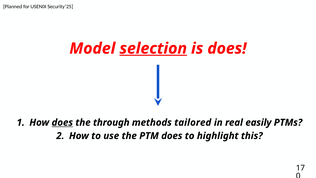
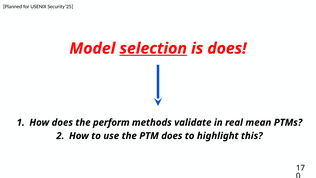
does underline: present -> none (62, 122)
through: through -> perform (111, 122)
tailored: tailored -> validate (193, 122)
easily: easily -> mean (258, 122)
